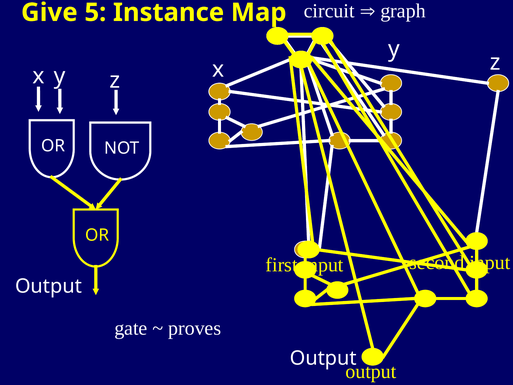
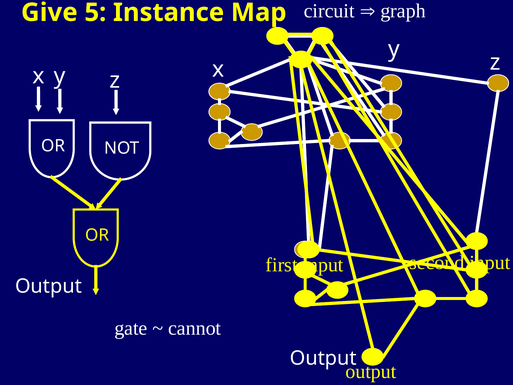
proves: proves -> cannot (195, 328)
